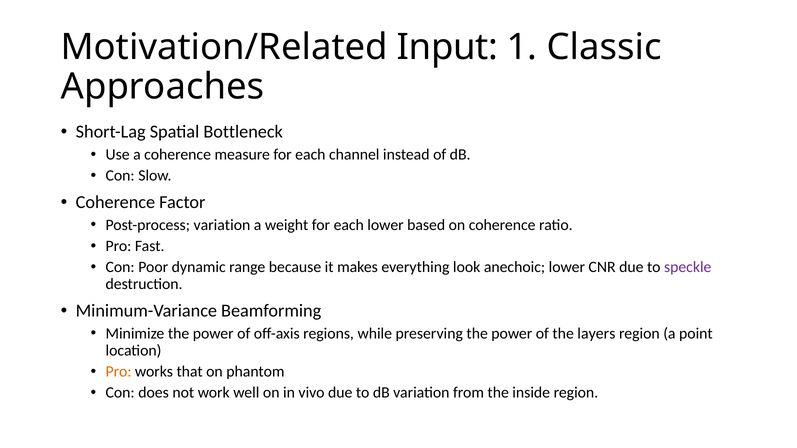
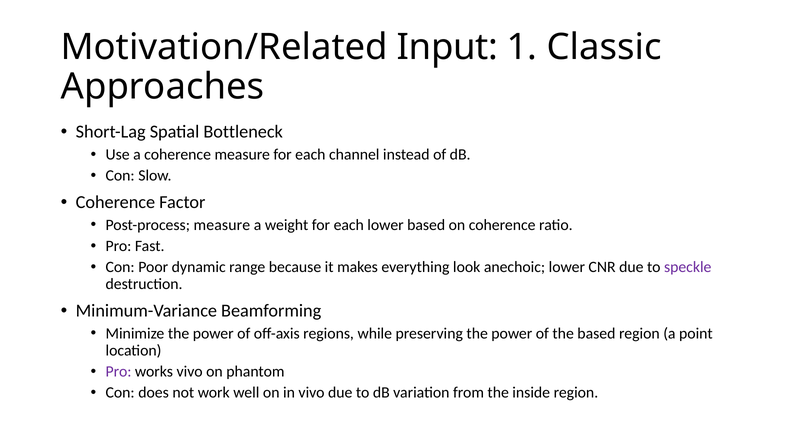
Post-process variation: variation -> measure (222, 225)
the layers: layers -> based (596, 334)
Pro colour: orange -> purple (119, 372)
works that: that -> vivo (190, 372)
